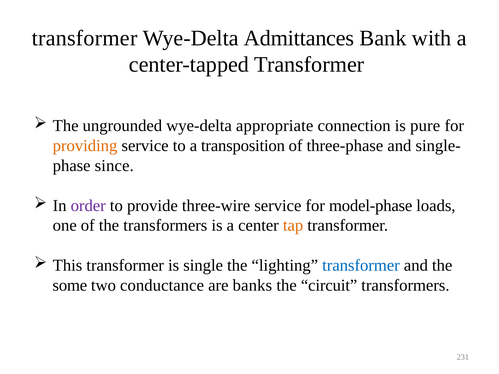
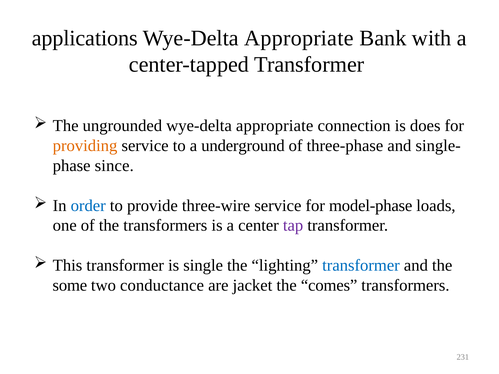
transformer: transformer -> applications (85, 38)
Admittances: Admittances -> Appropriate (299, 38)
pure: pure -> does (425, 126)
transposition: transposition -> underground (243, 146)
order colour: purple -> blue (88, 206)
tap colour: orange -> purple (293, 226)
banks: banks -> jacket (252, 286)
circuit: circuit -> comes (329, 286)
